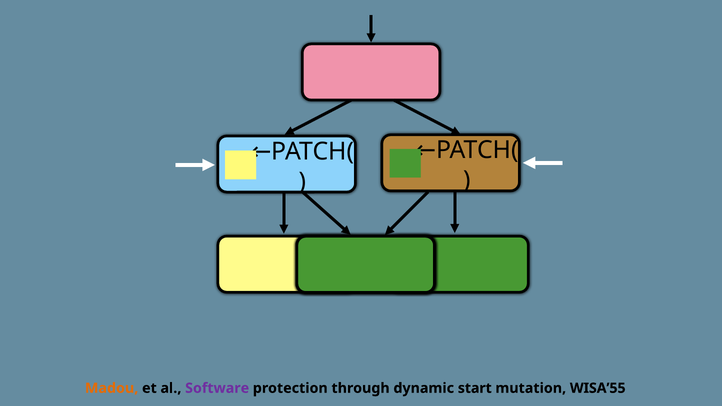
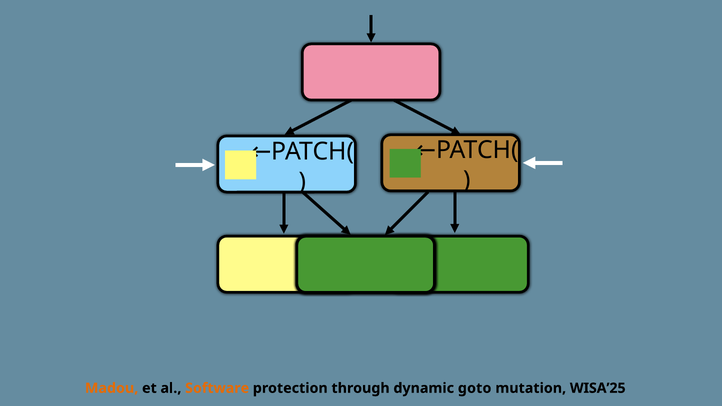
Software colour: purple -> orange (217, 388)
start: start -> goto (475, 388)
WISA’55: WISA’55 -> WISA’25 (598, 388)
